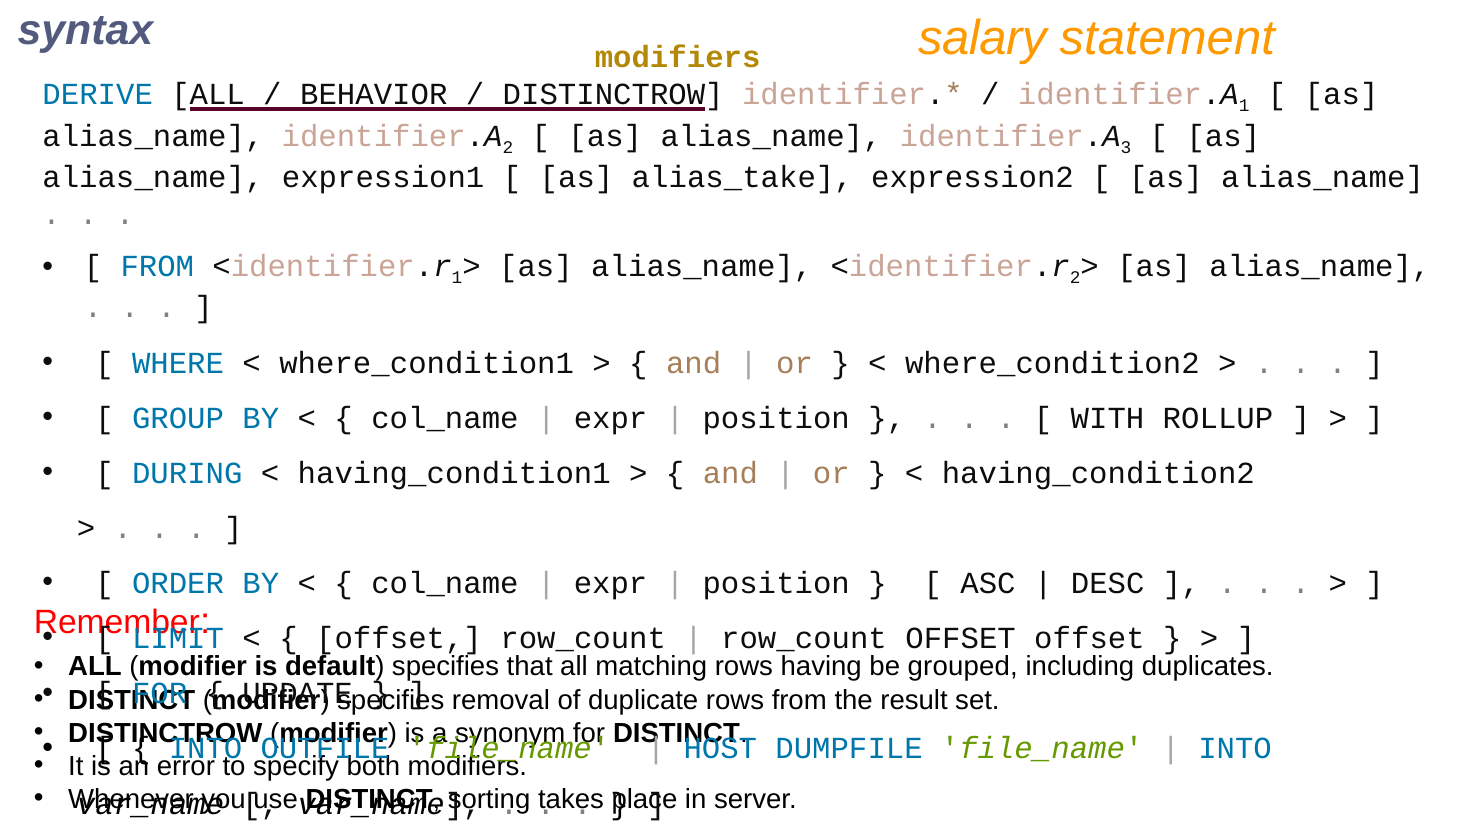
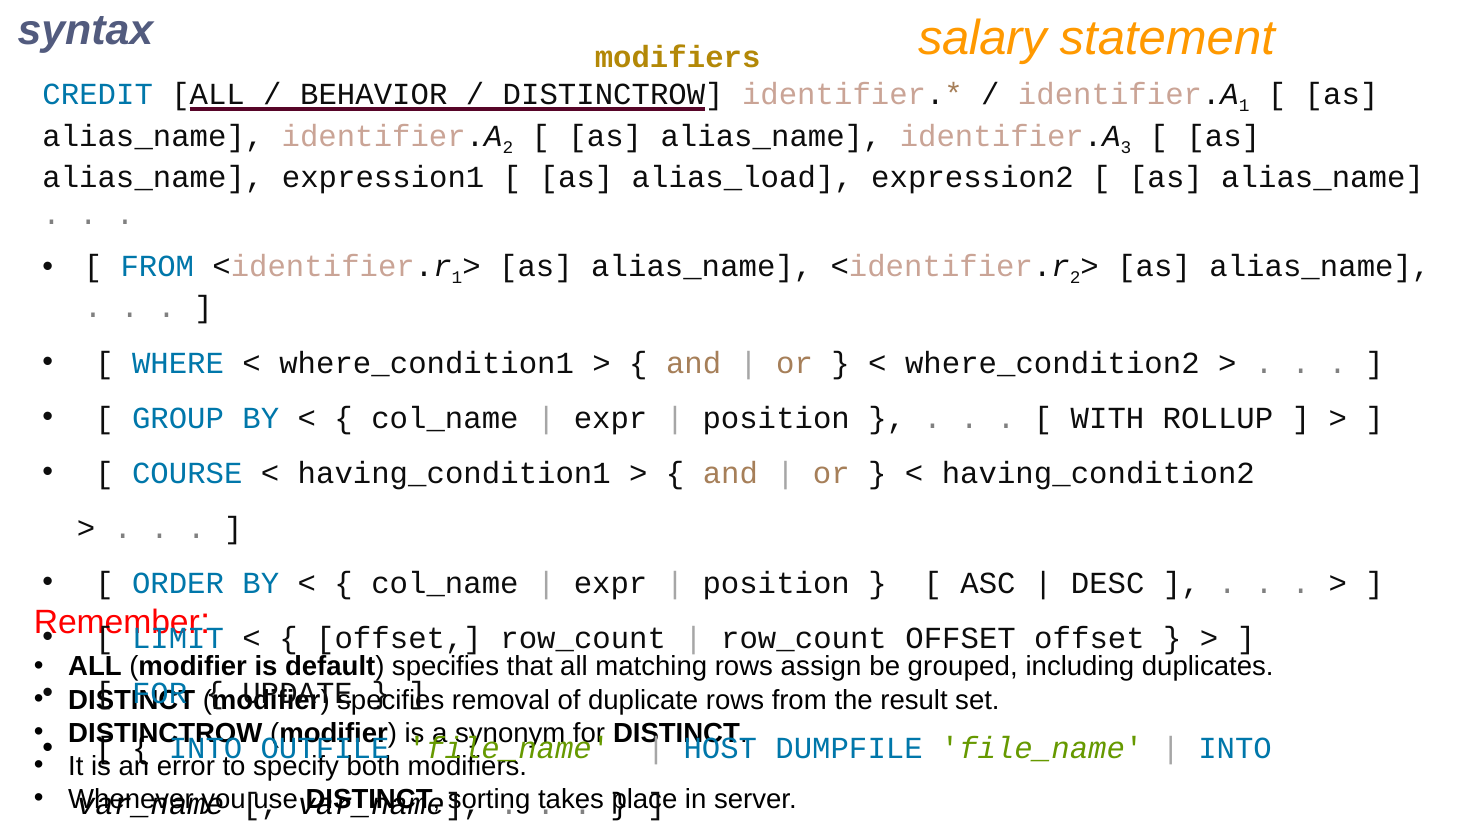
DERIVE: DERIVE -> CREDIT (98, 94)
alias_take: alias_take -> alias_load (742, 178)
DURING: DURING -> COURSE (187, 473)
having: having -> assign (821, 667)
